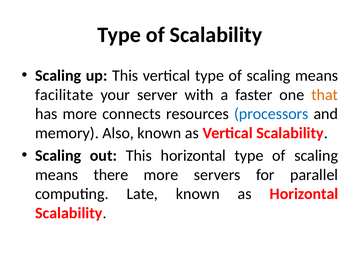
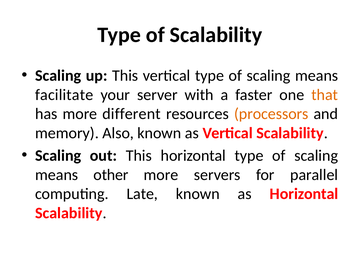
connects: connects -> different (132, 114)
processors colour: blue -> orange (271, 114)
there: there -> other (111, 175)
